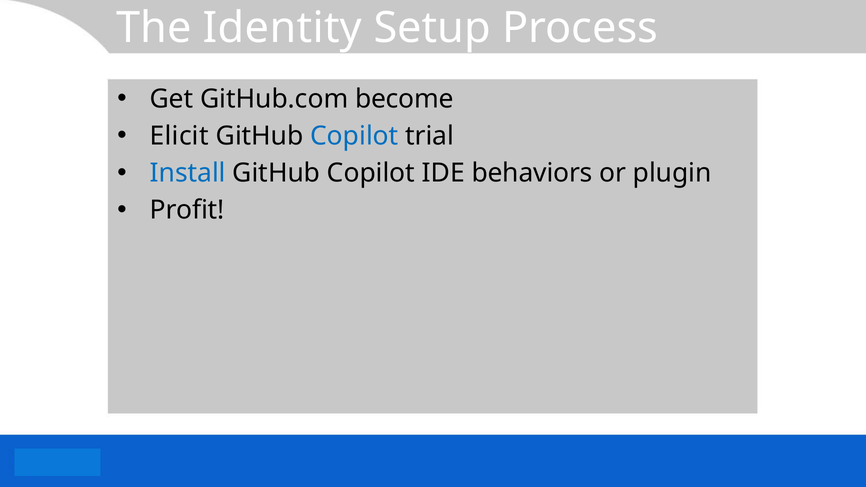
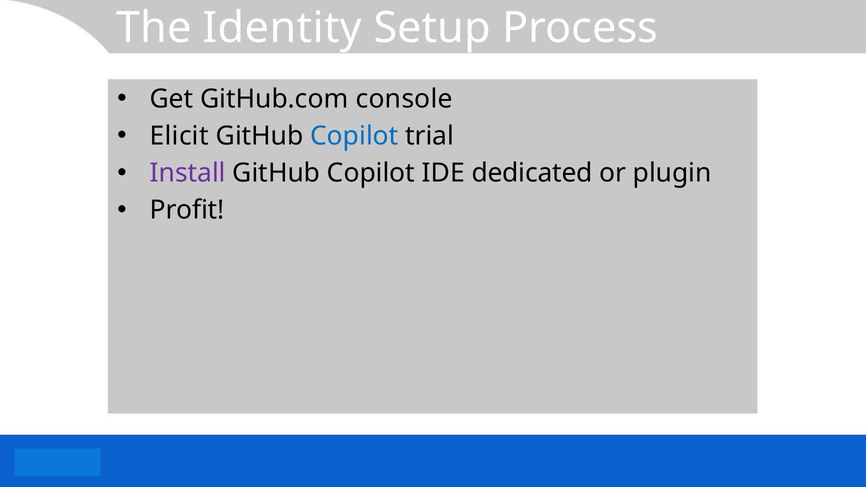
become: become -> console (404, 99)
Install colour: blue -> purple (188, 173)
behaviors: behaviors -> dedicated (532, 173)
